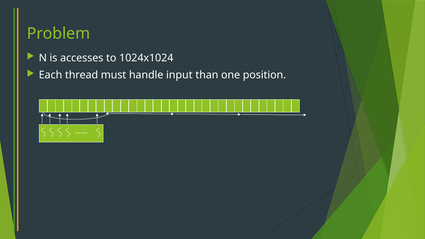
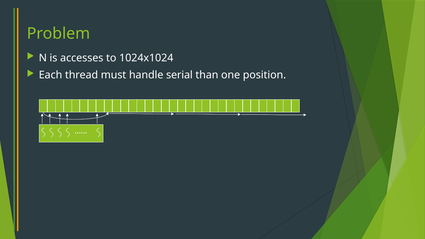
input: input -> serial (179, 75)
